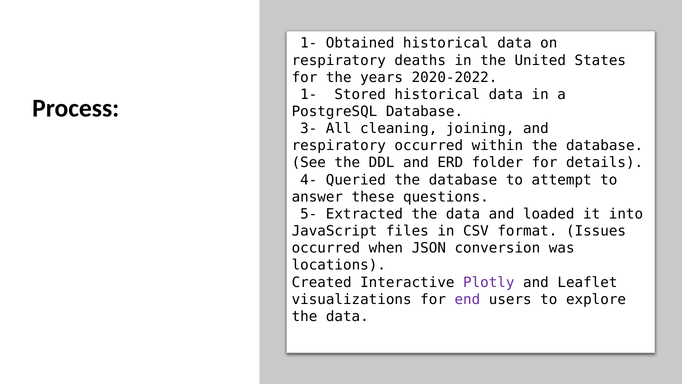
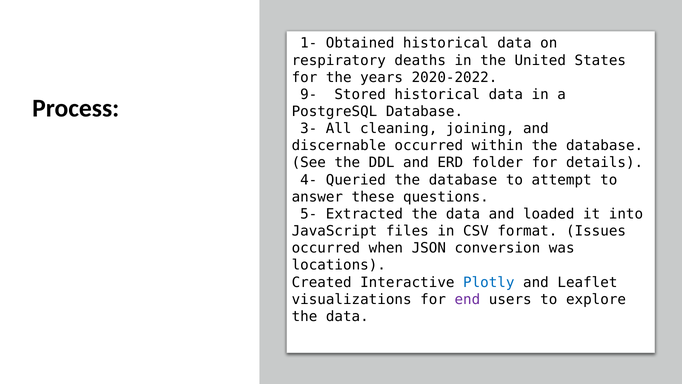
1-: 1- -> 9- (309, 94)
respiratory: respiratory -> discernable (339, 146)
Plotly colour: purple -> blue (489, 282)
